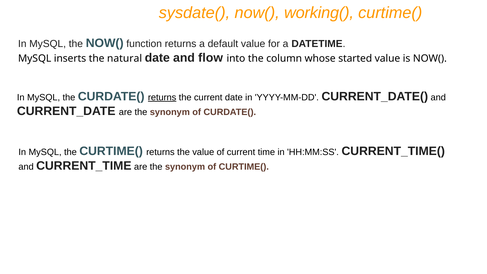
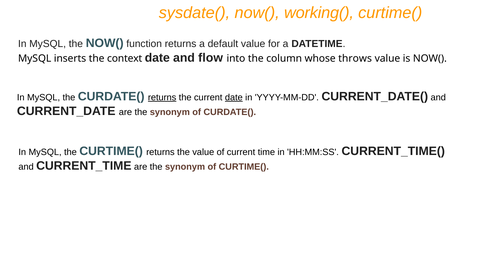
natural: natural -> context (125, 58)
started: started -> throws (355, 58)
date underline: none -> present (234, 97)
